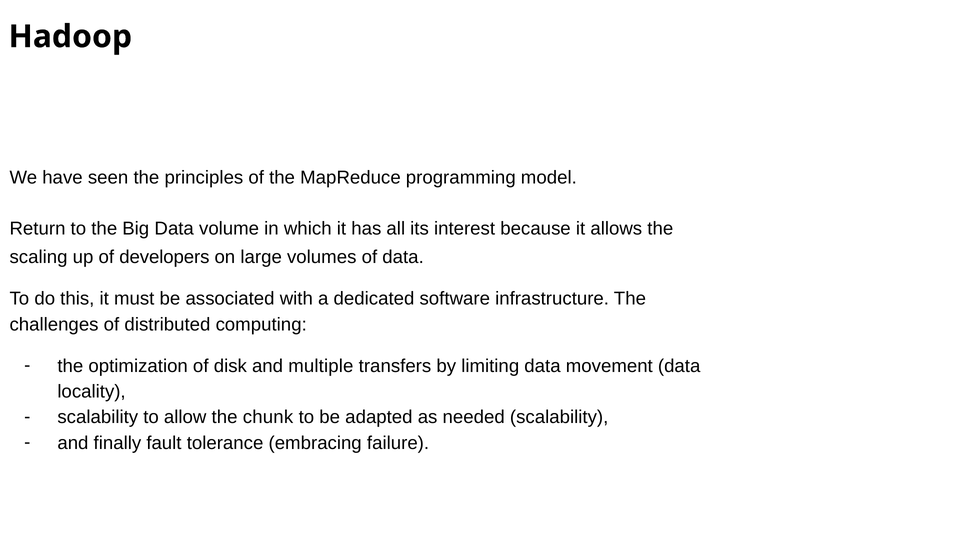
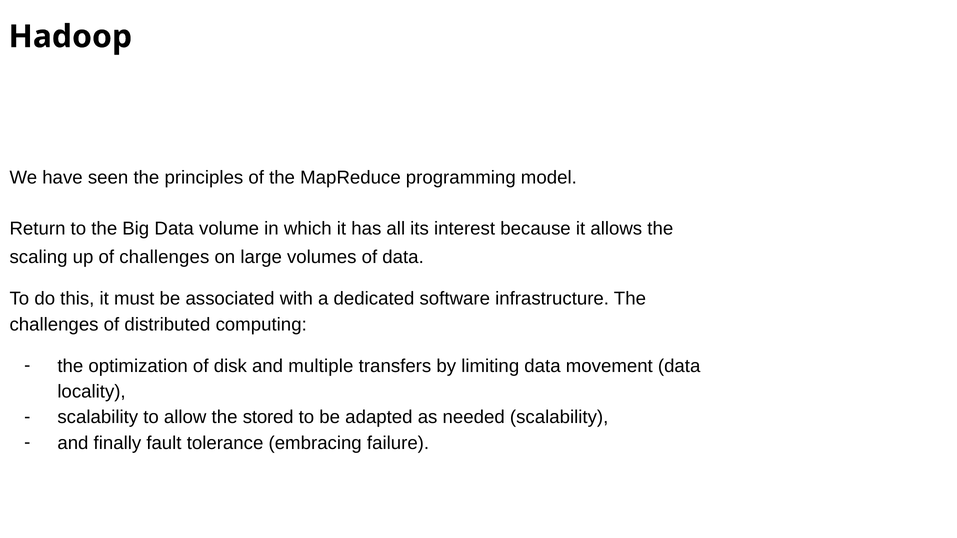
of developers: developers -> challenges (164, 257)
chunk: chunk -> stored (268, 418)
